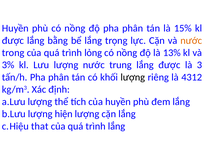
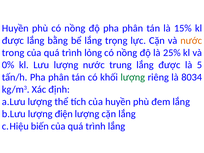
13%: 13% -> 25% (172, 53)
3%: 3% -> 0% (8, 65)
3: 3 -> 5 (199, 65)
lượng colour: black -> green (133, 77)
4312: 4312 -> 8034 (192, 77)
hiện: hiện -> điện (64, 114)
that: that -> biến (40, 126)
